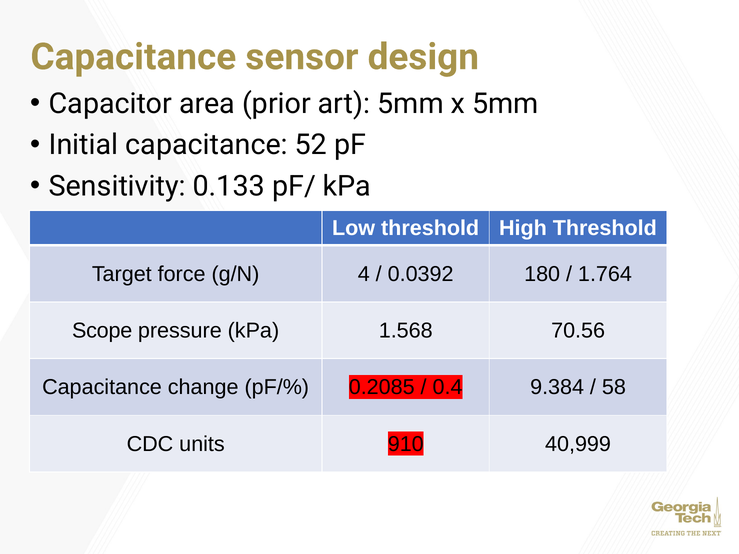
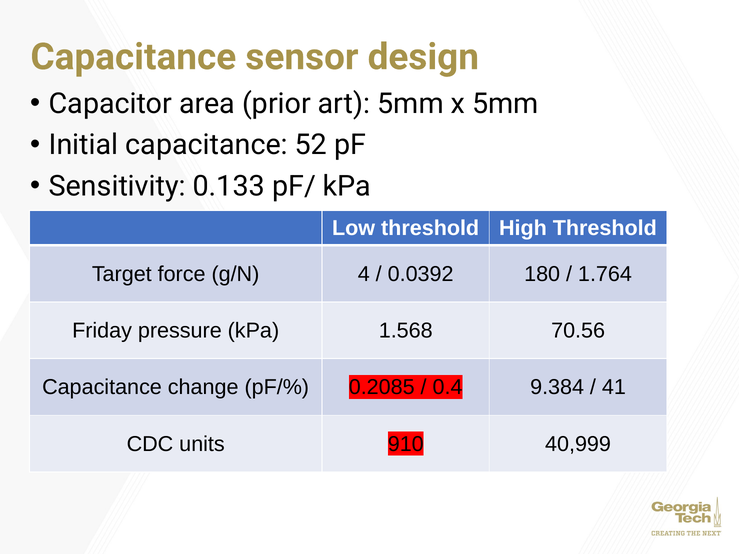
Scope: Scope -> Friday (102, 331)
58: 58 -> 41 (614, 387)
